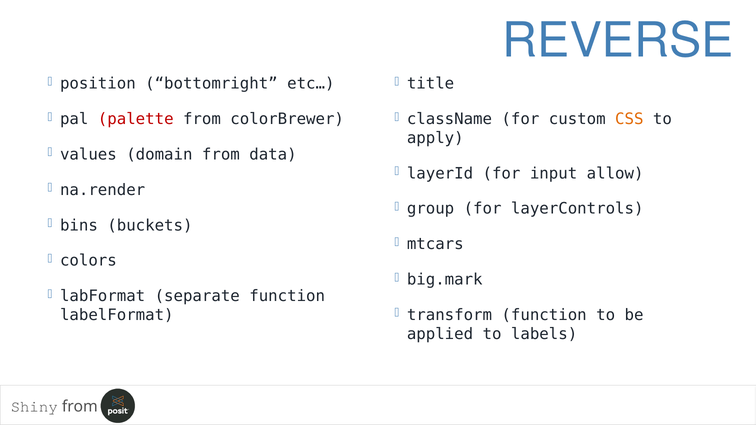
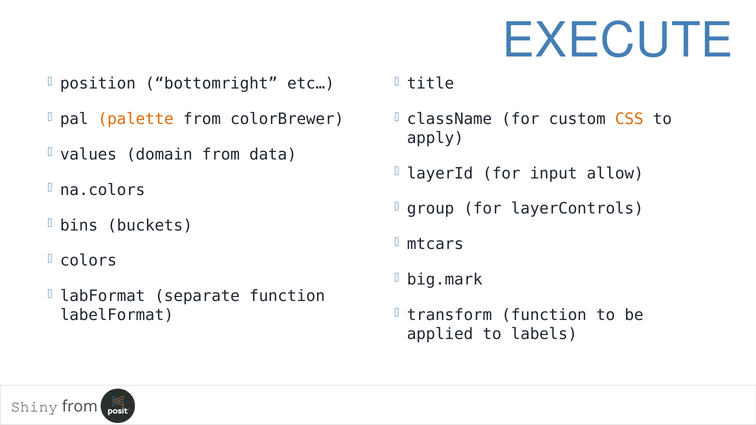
REVERSE: REVERSE -> EXECUTE (618, 41)
palette colour: red -> orange (136, 119)
na.render: na.render -> na.colors (103, 190)
